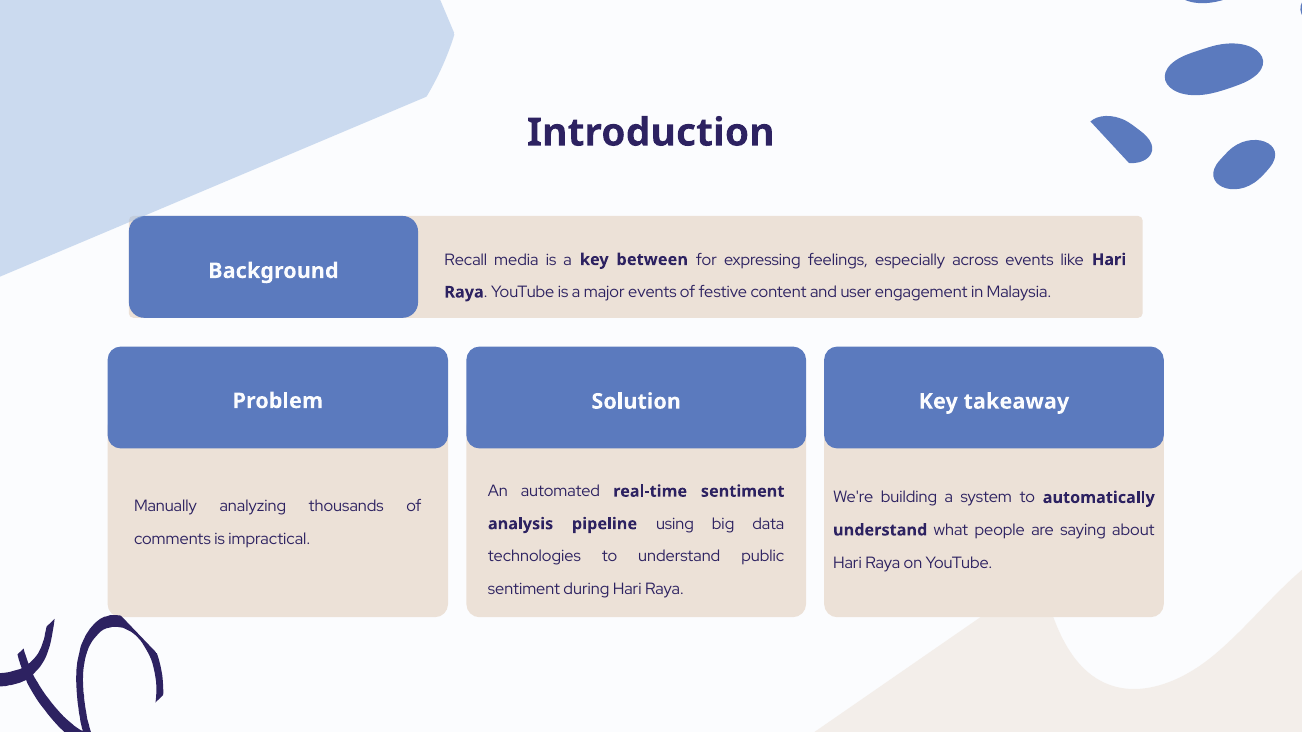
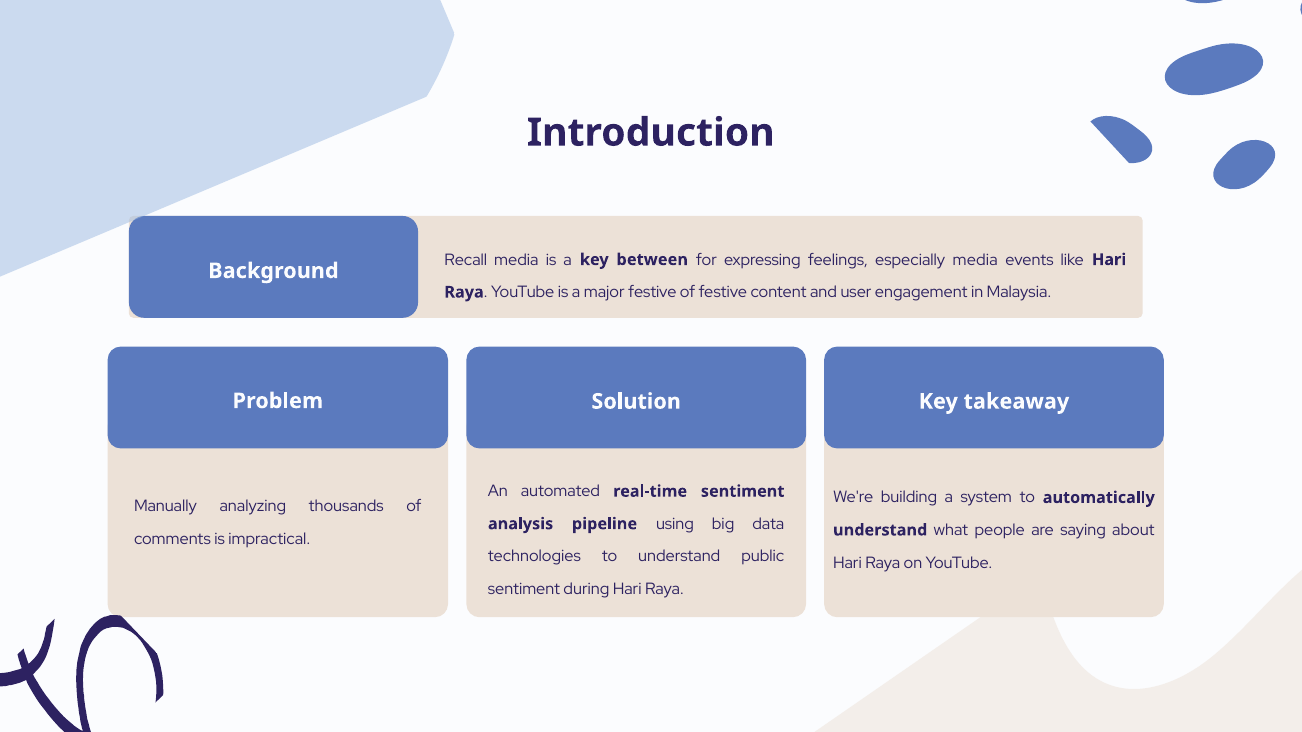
especially across: across -> media (975, 260)
major events: events -> festive (652, 292)
